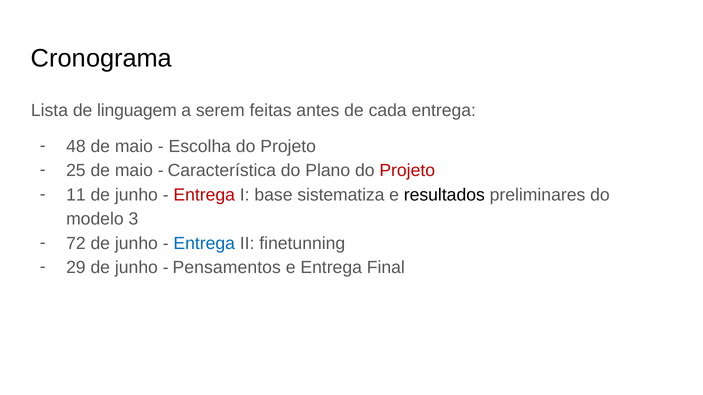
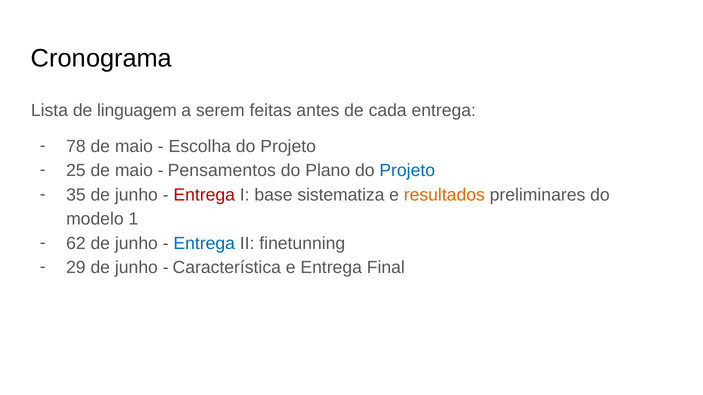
48: 48 -> 78 (76, 147)
Característica: Característica -> Pensamentos (222, 171)
Projeto colour: red -> blue (407, 171)
11: 11 -> 35 (76, 195)
resultados colour: black -> orange (444, 195)
3: 3 -> 1 (133, 219)
72: 72 -> 62 (76, 243)
Pensamentos: Pensamentos -> Característica (227, 268)
